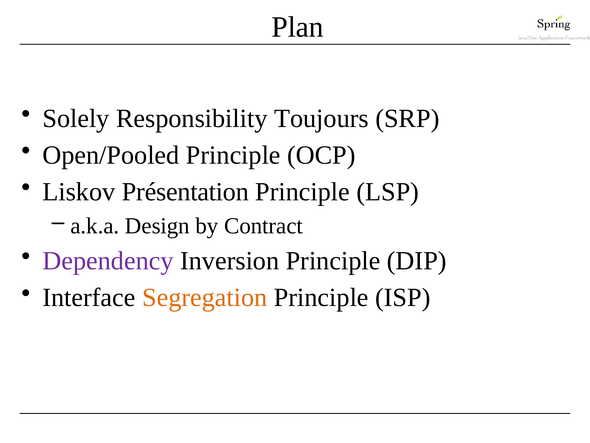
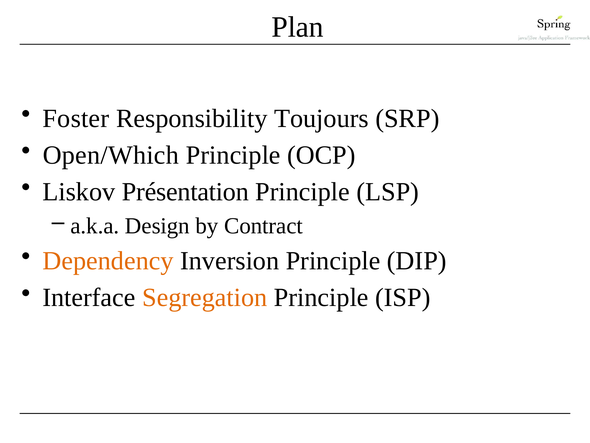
Solely: Solely -> Foster (76, 118)
Open/Pooled: Open/Pooled -> Open/Which (111, 155)
Dependency colour: purple -> orange (108, 261)
